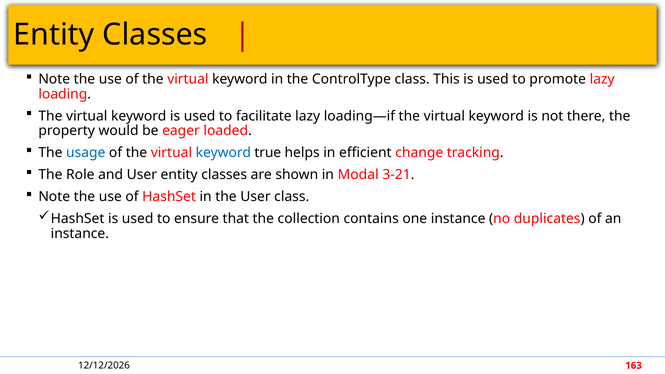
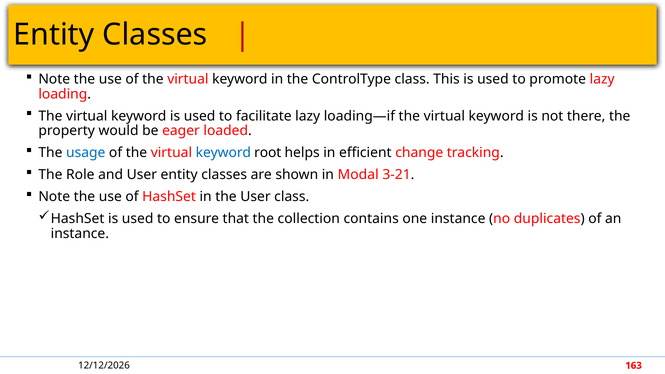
true: true -> root (268, 153)
